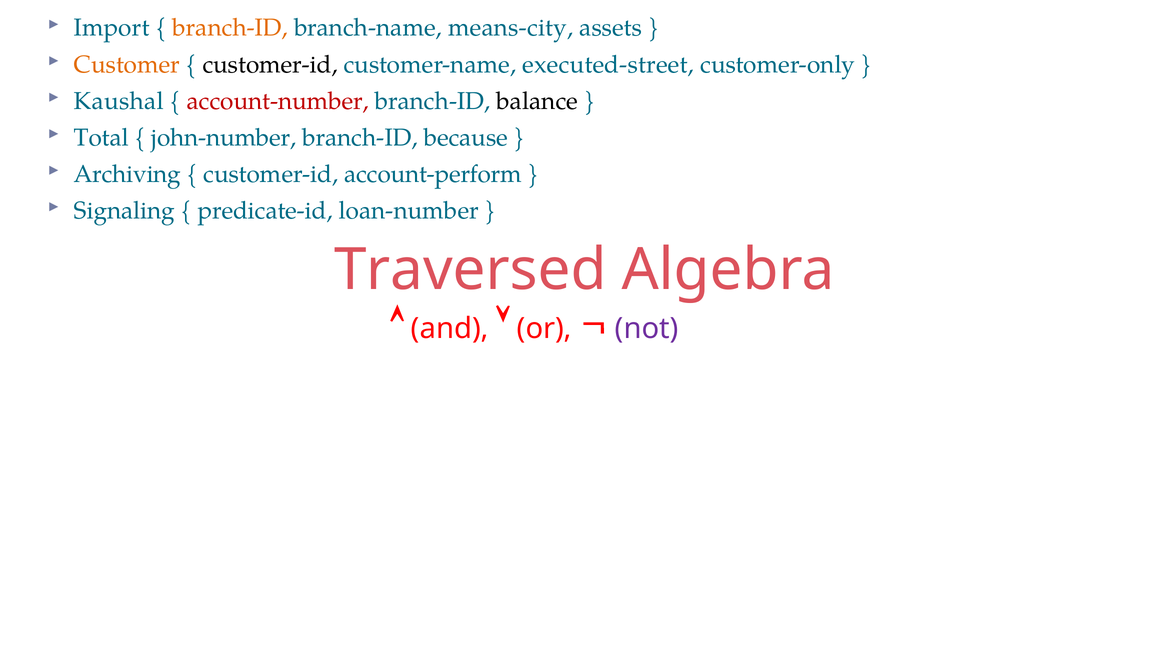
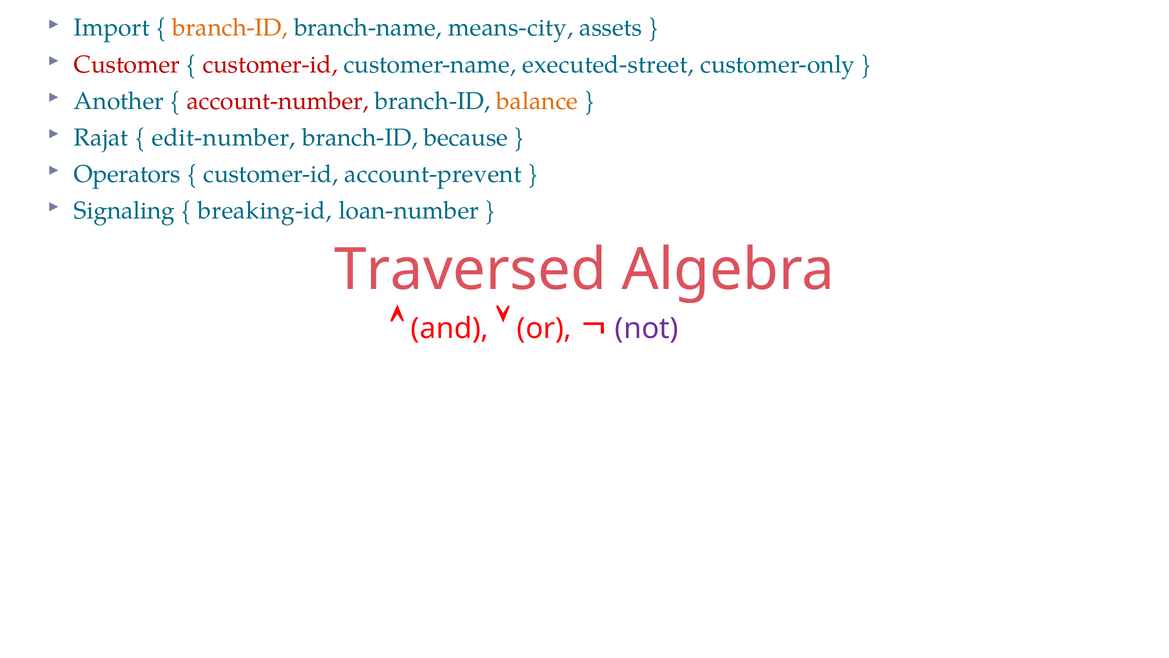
Customer colour: orange -> red (127, 64)
customer-id colour: black -> red (270, 64)
Kaushal: Kaushal -> Another (119, 101)
balance colour: black -> orange (537, 101)
Total: Total -> Rajat (101, 138)
john-number: john-number -> edit-number (224, 138)
Archiving: Archiving -> Operators (127, 174)
account-perform: account-perform -> account-prevent (433, 174)
predicate-id: predicate-id -> breaking-id (265, 211)
